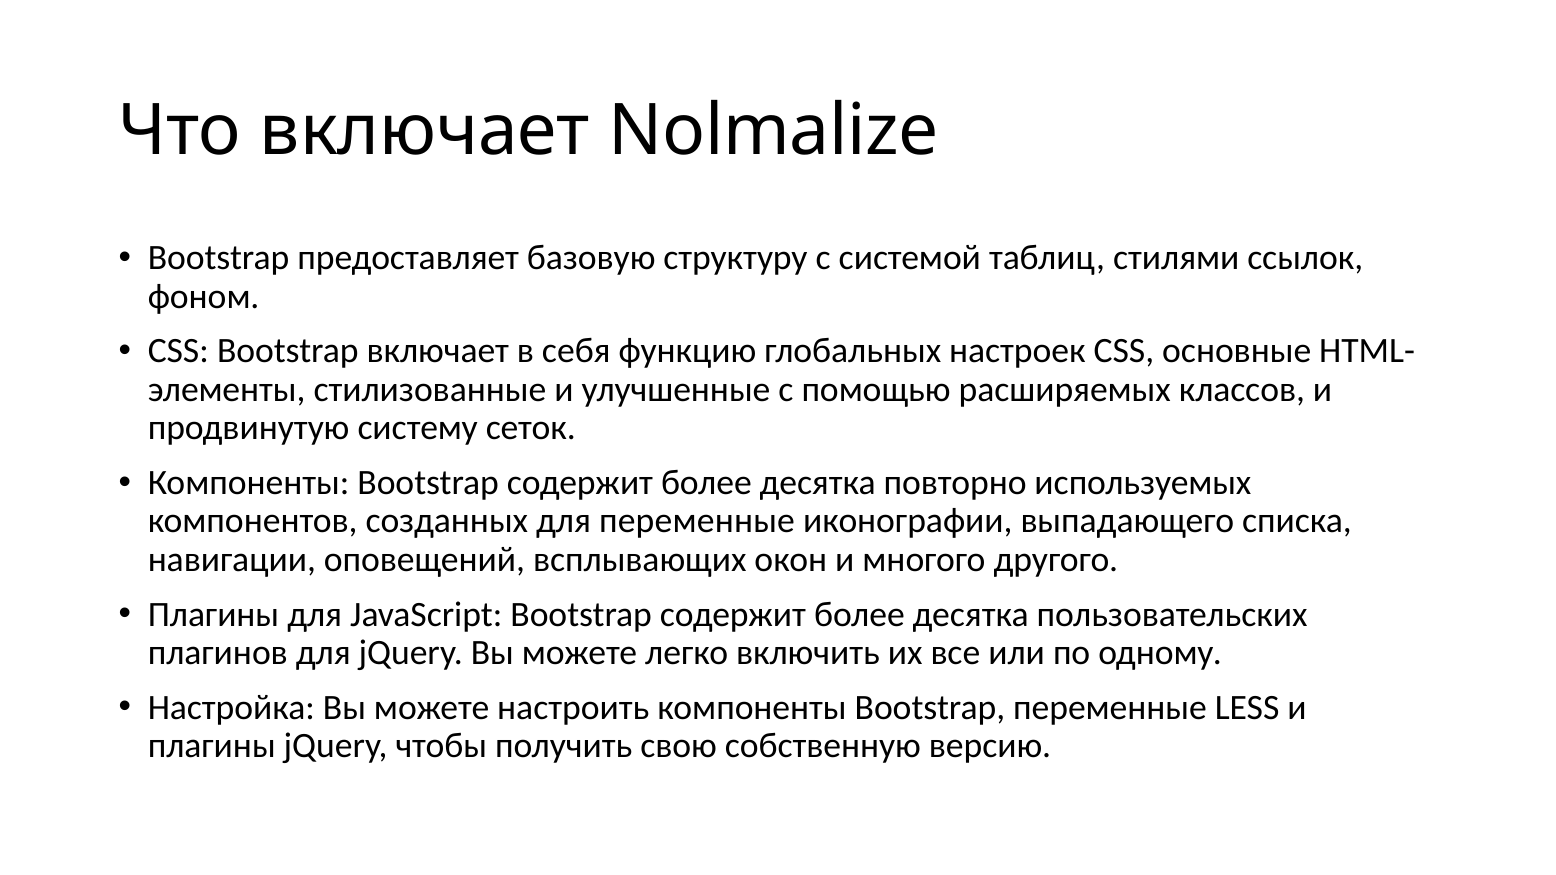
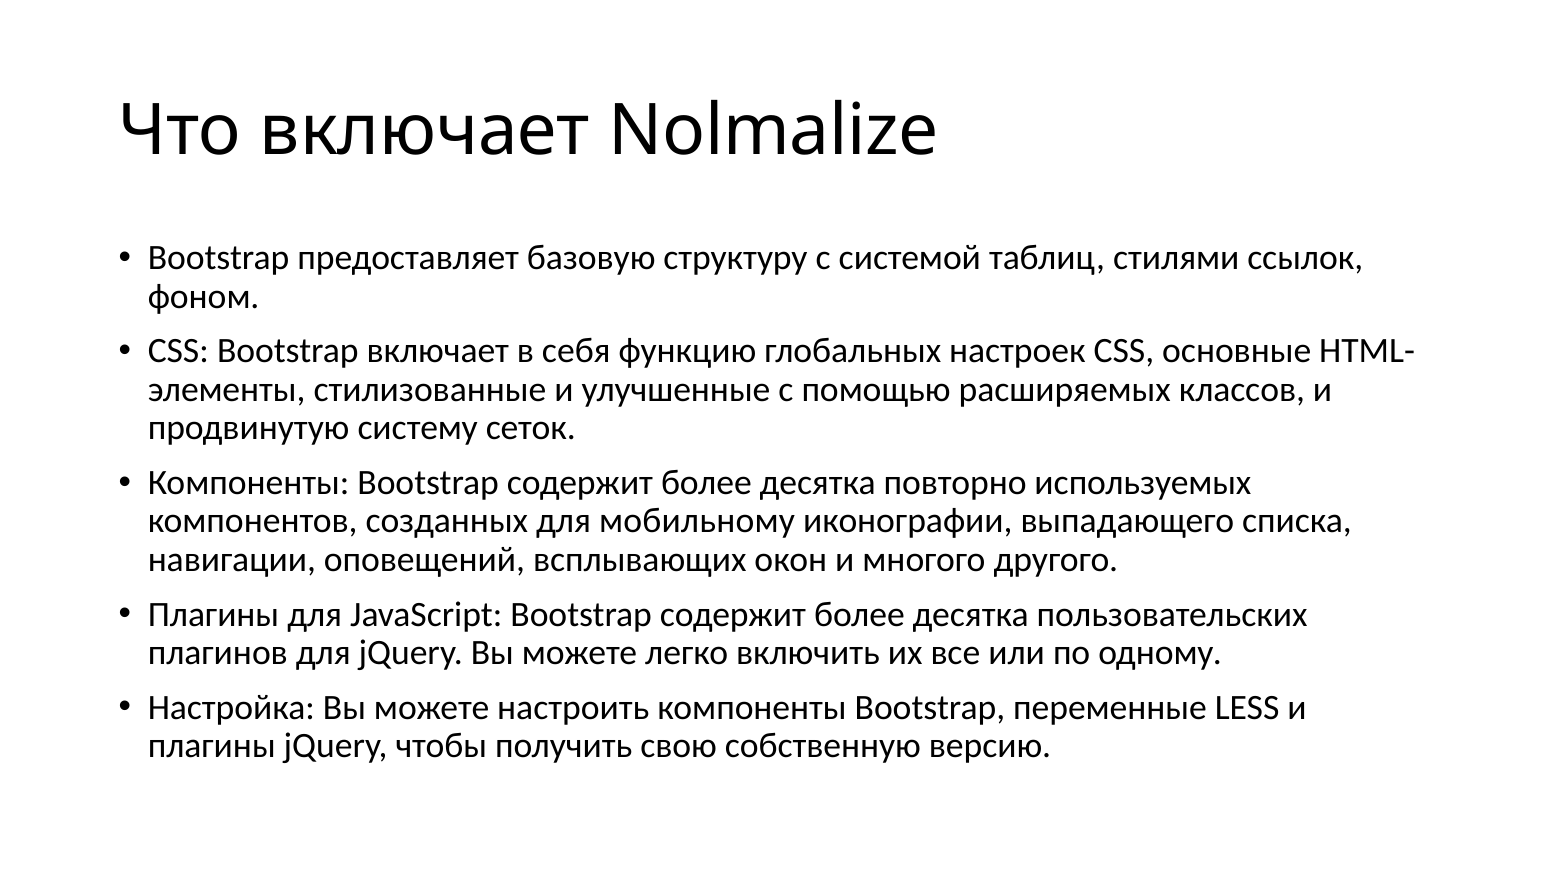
для переменные: переменные -> мобильному (697, 521)
